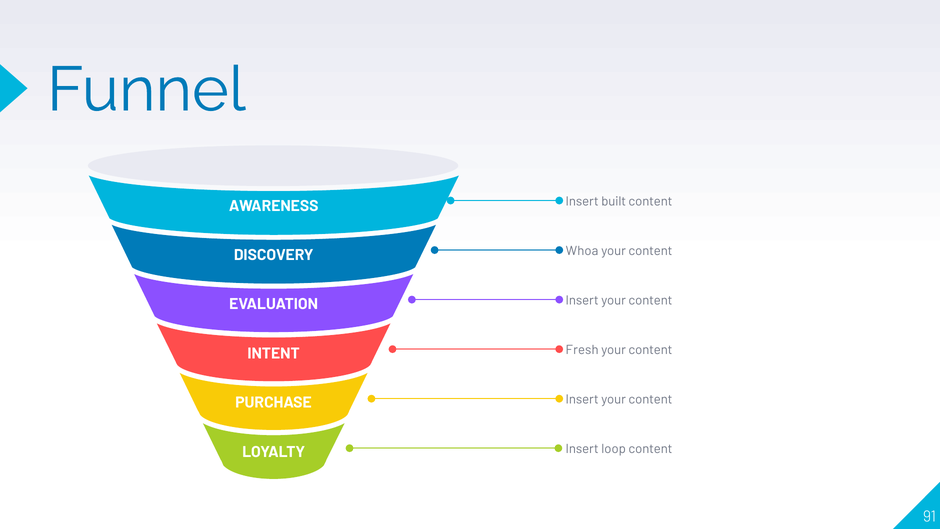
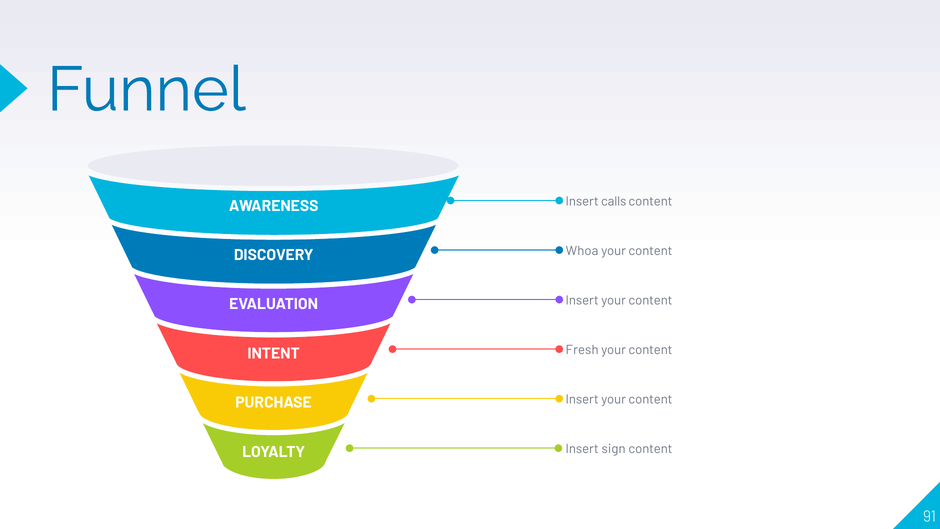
built: built -> calls (614, 201)
loop: loop -> sign (614, 449)
